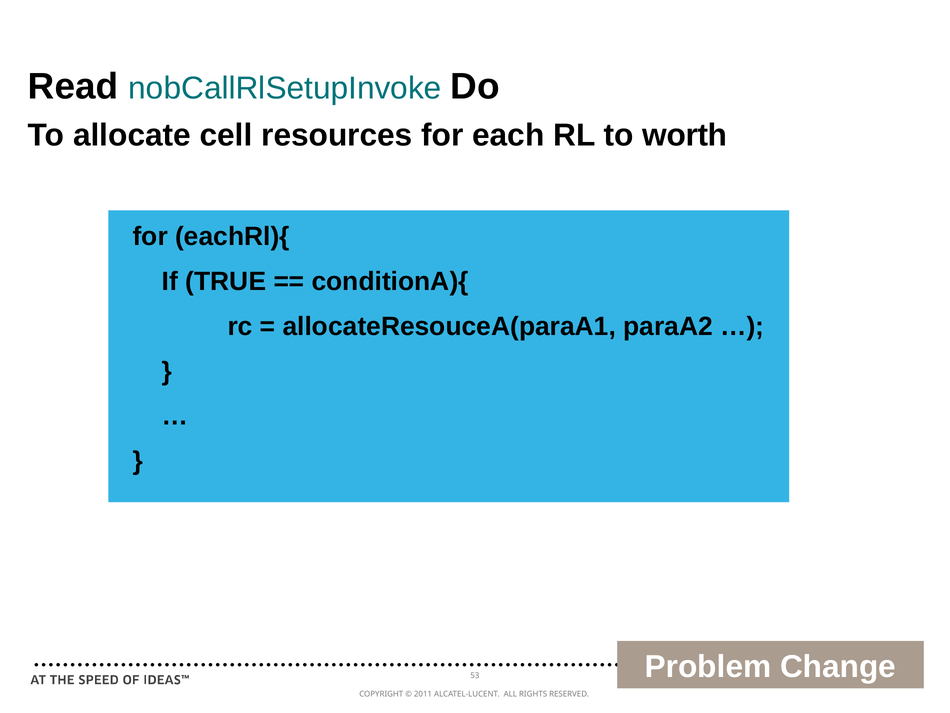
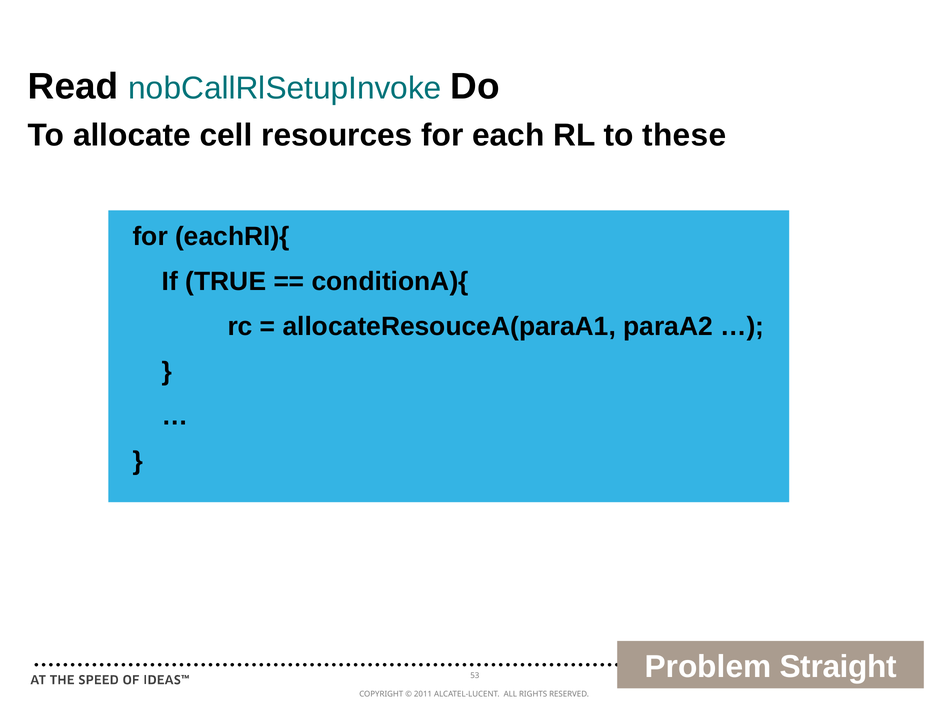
worth: worth -> these (684, 135)
Change: Change -> Straight (838, 666)
